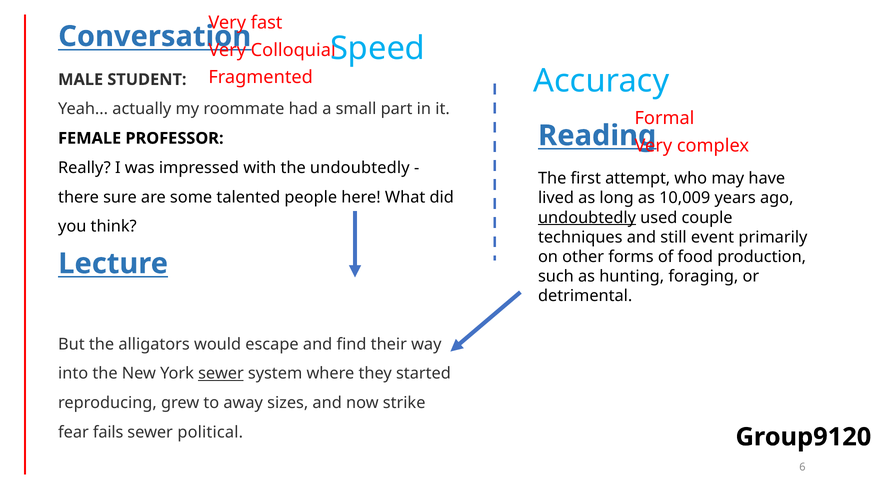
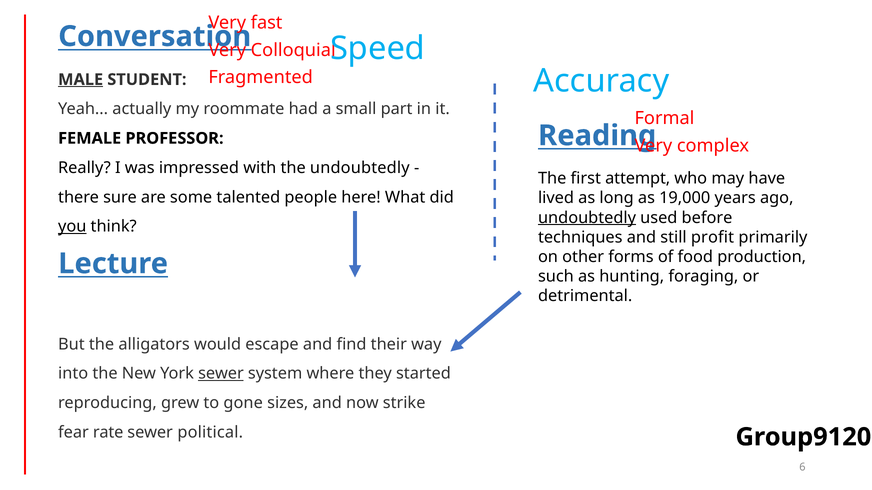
MALE underline: none -> present (81, 80)
10,009: 10,009 -> 19,000 (685, 198)
couple: couple -> before (707, 218)
you underline: none -> present (72, 227)
event: event -> profit (713, 237)
away: away -> gone (243, 403)
fails: fails -> rate (108, 433)
